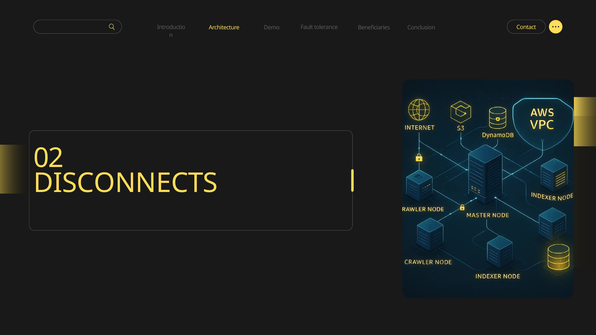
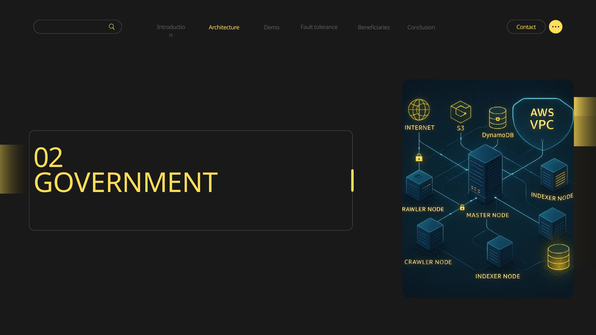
DISCONNECTS: DISCONNECTS -> GOVERNMENT (126, 183)
